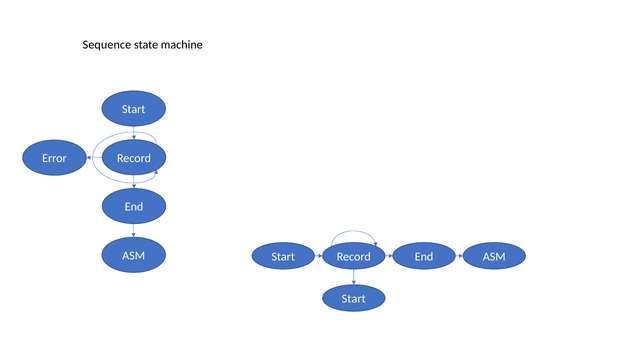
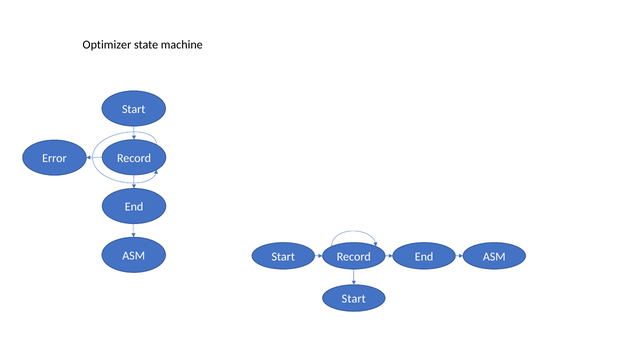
Sequence: Sequence -> Optimizer (107, 45)
